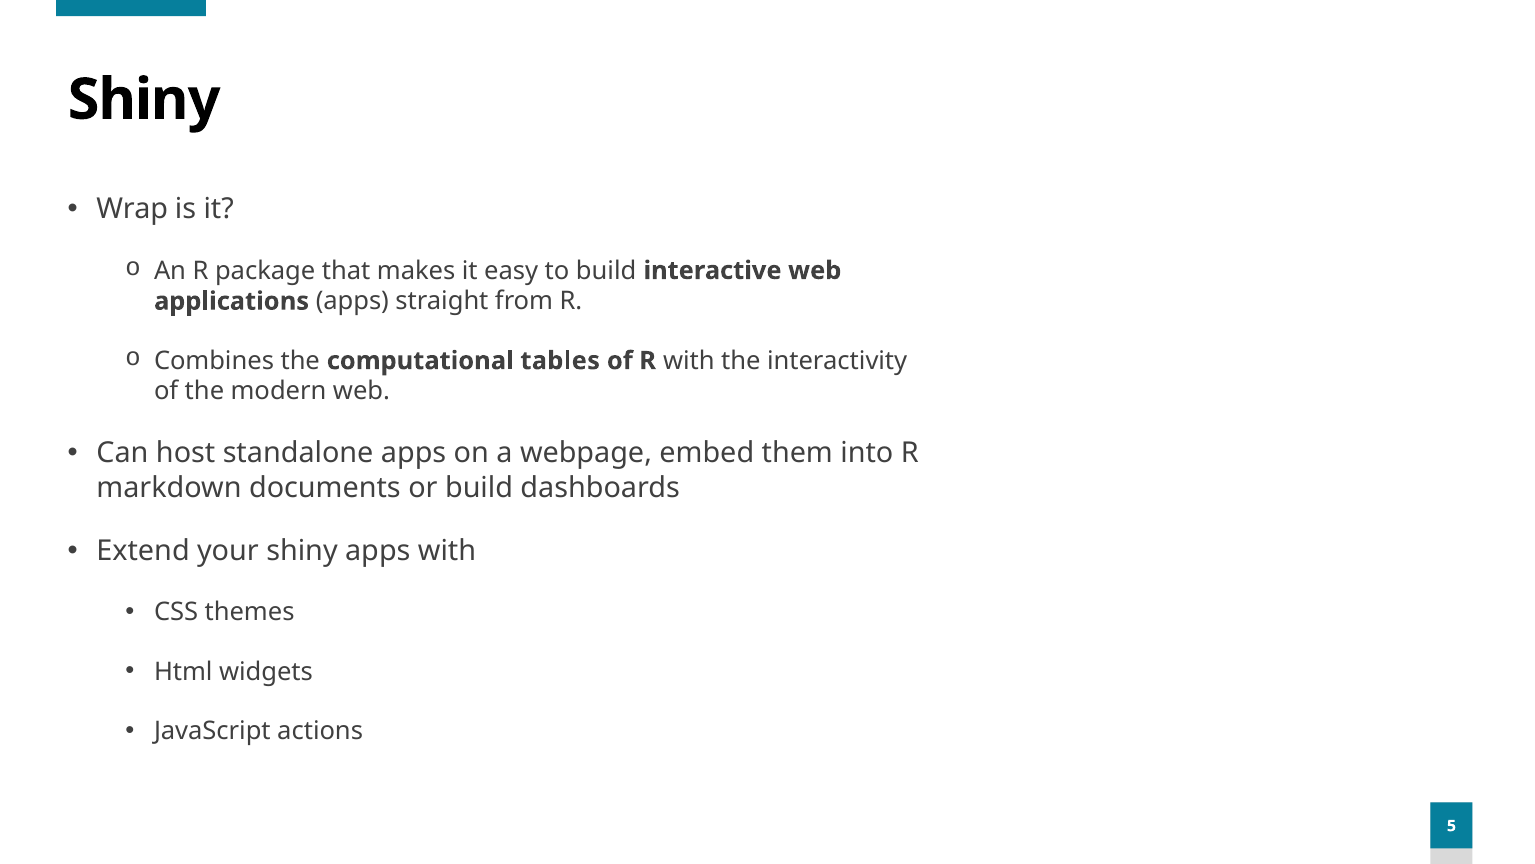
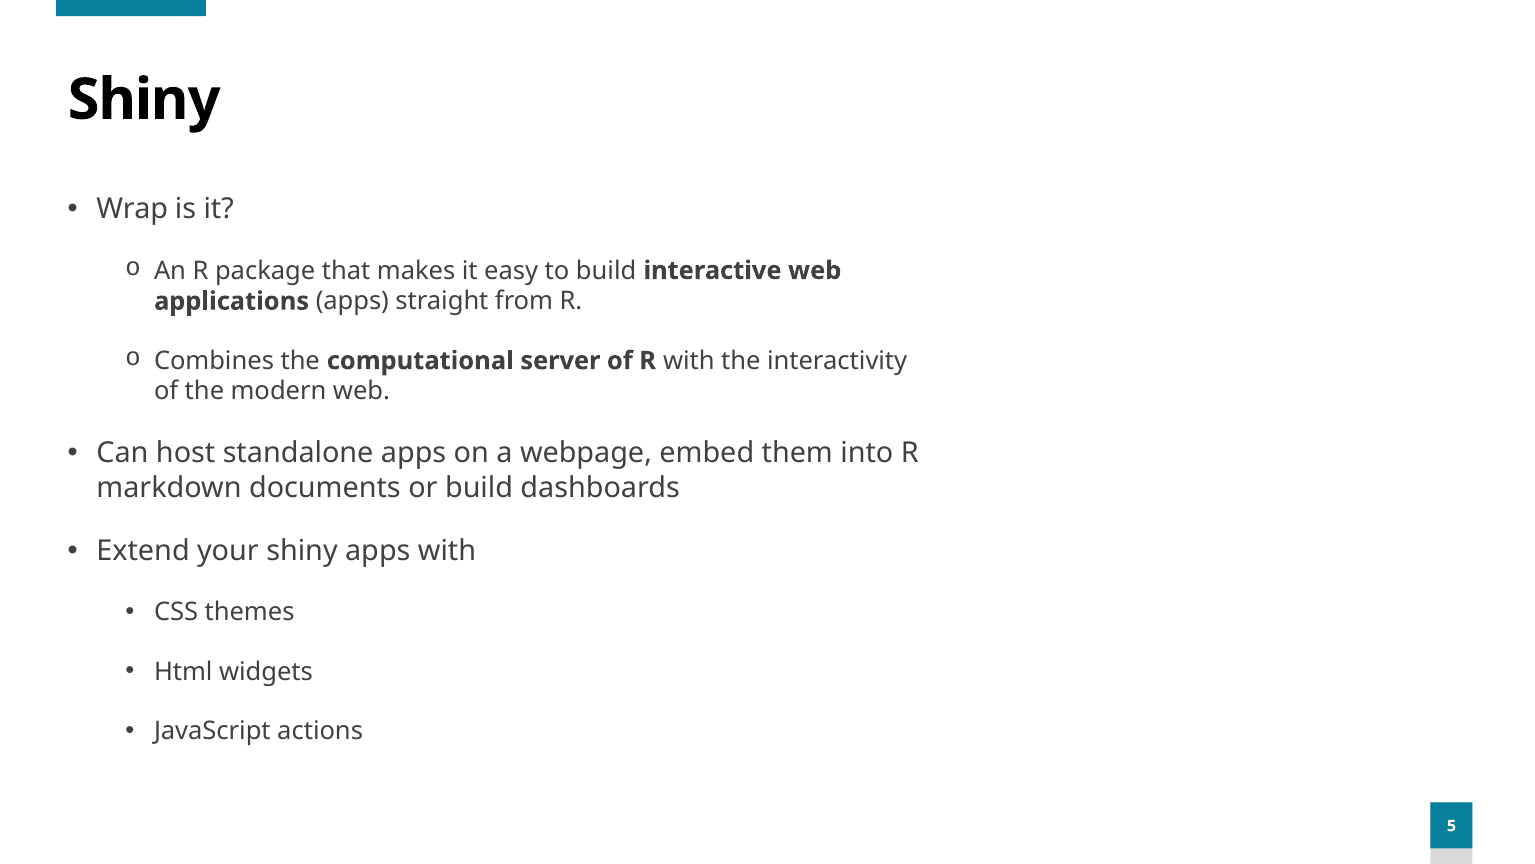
tables: tables -> server (560, 361)
